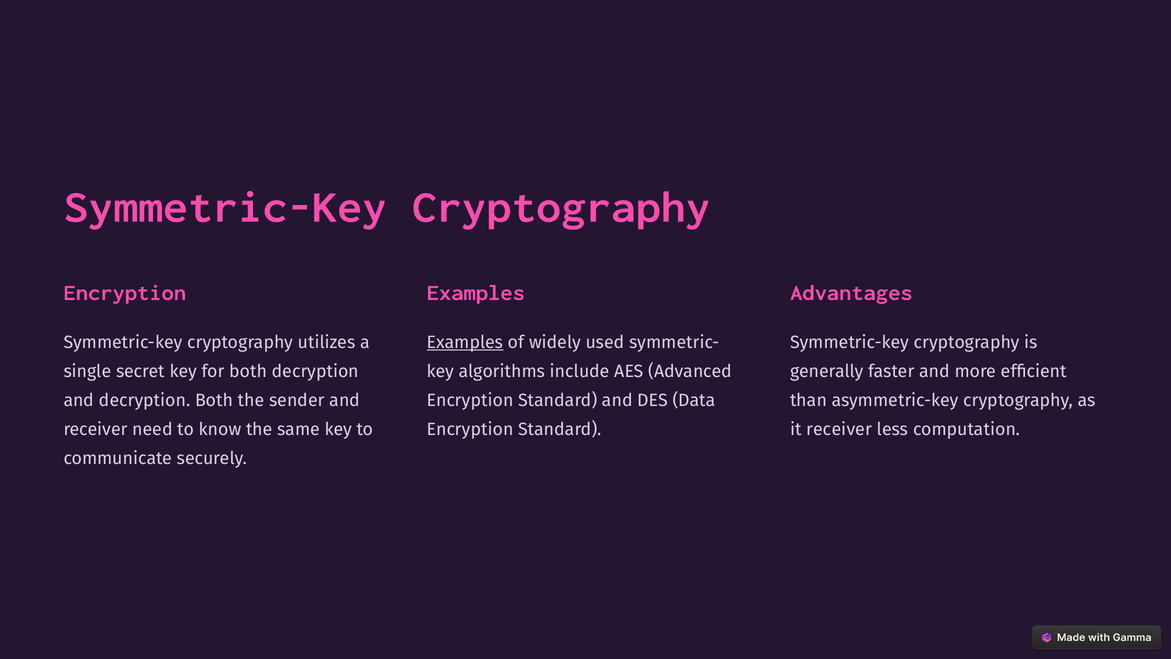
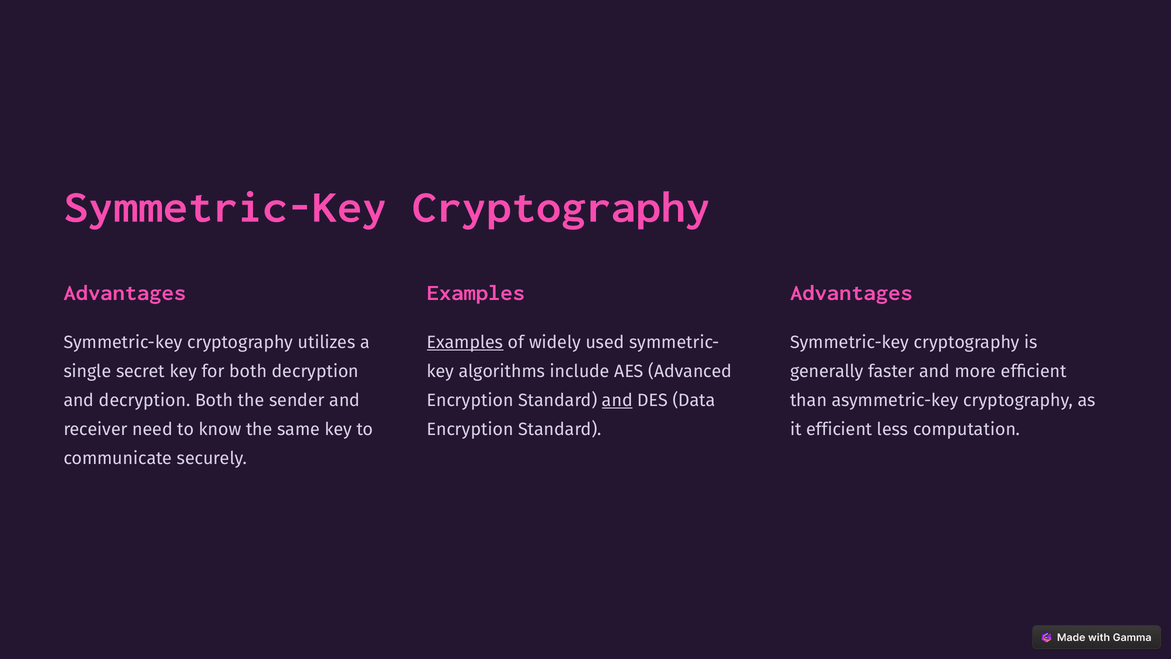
Encryption: Encryption -> Advantages (125, 292)
and underline: none -> present (617, 400)
it receiver: receiver -> efficient (839, 429)
